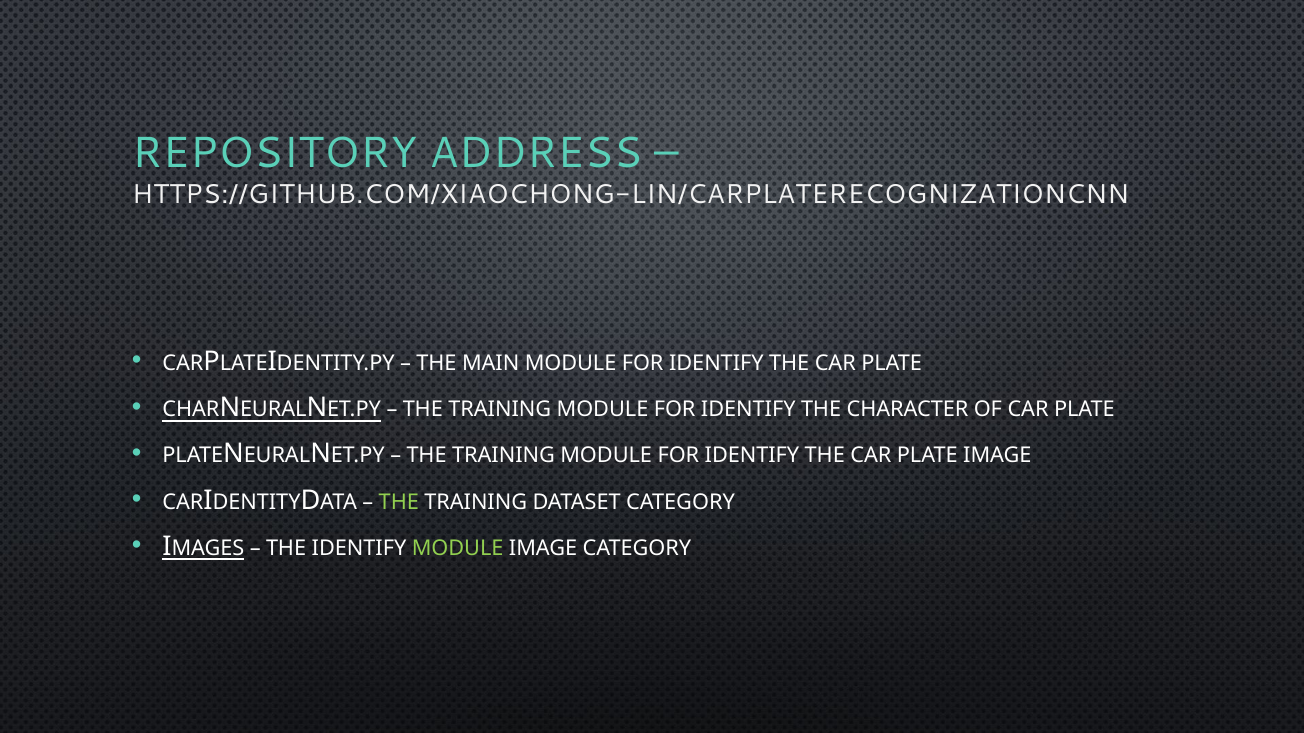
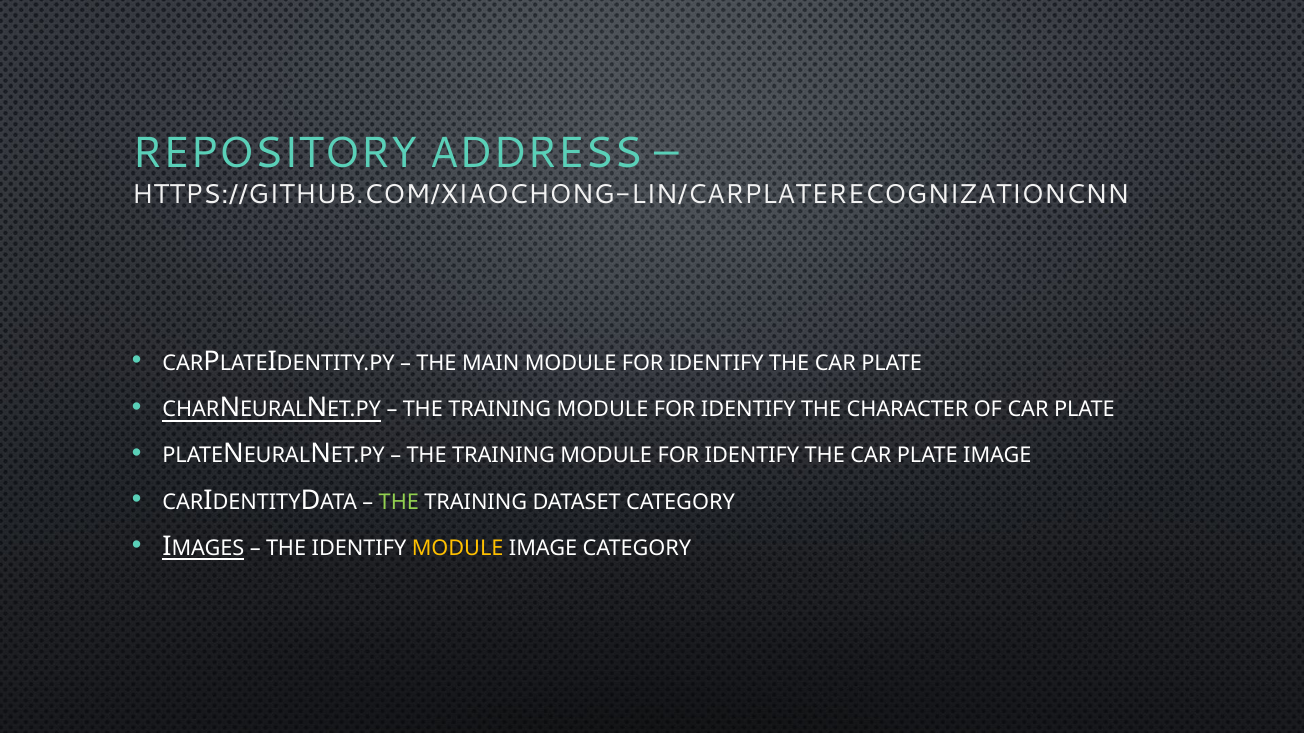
MODULE colour: light green -> yellow (458, 548)
